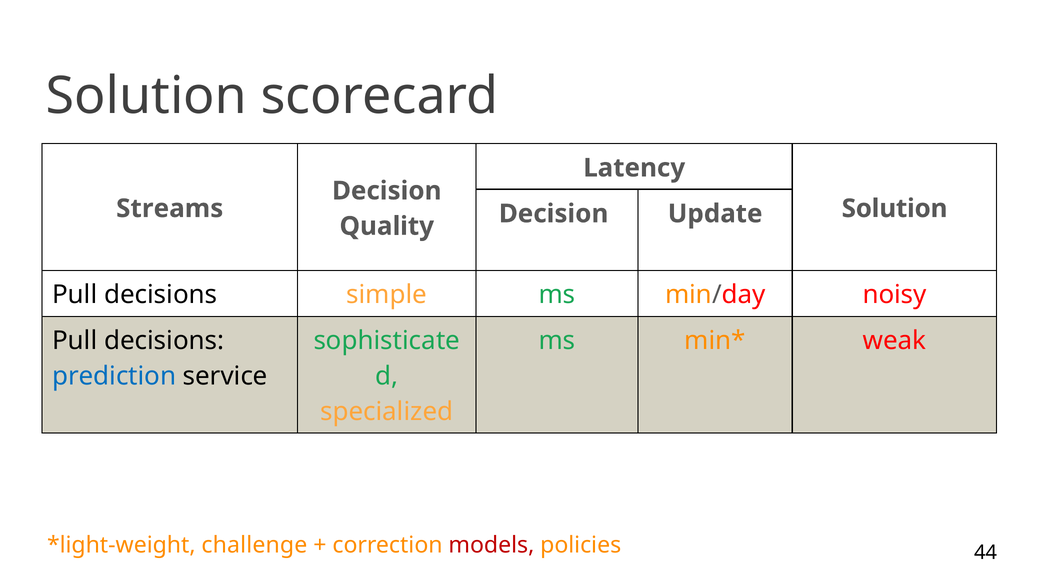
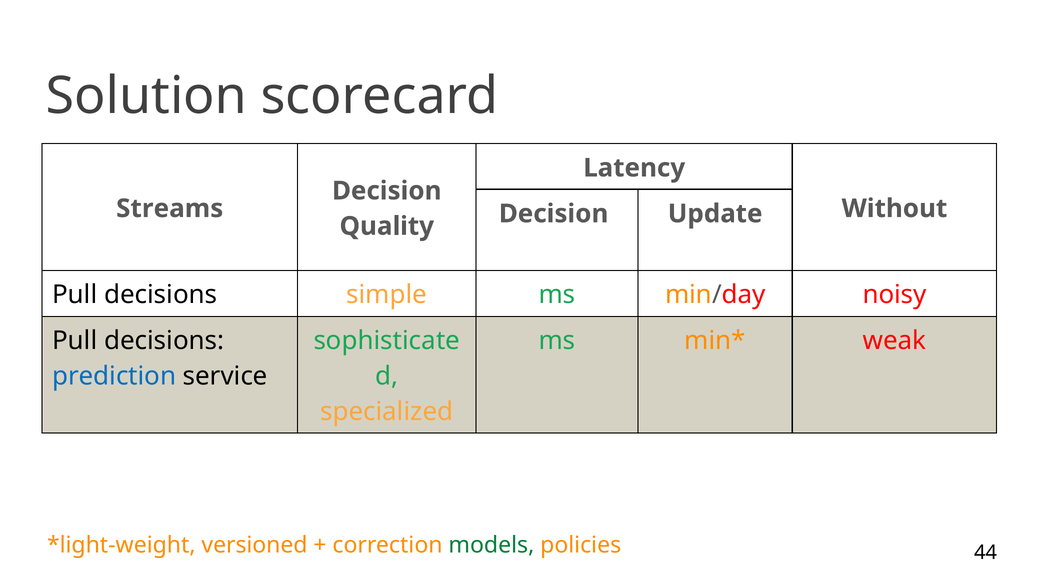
Solution: Solution -> Without (894, 209)
challenge: challenge -> versioned (255, 545)
models colour: red -> green (491, 545)
